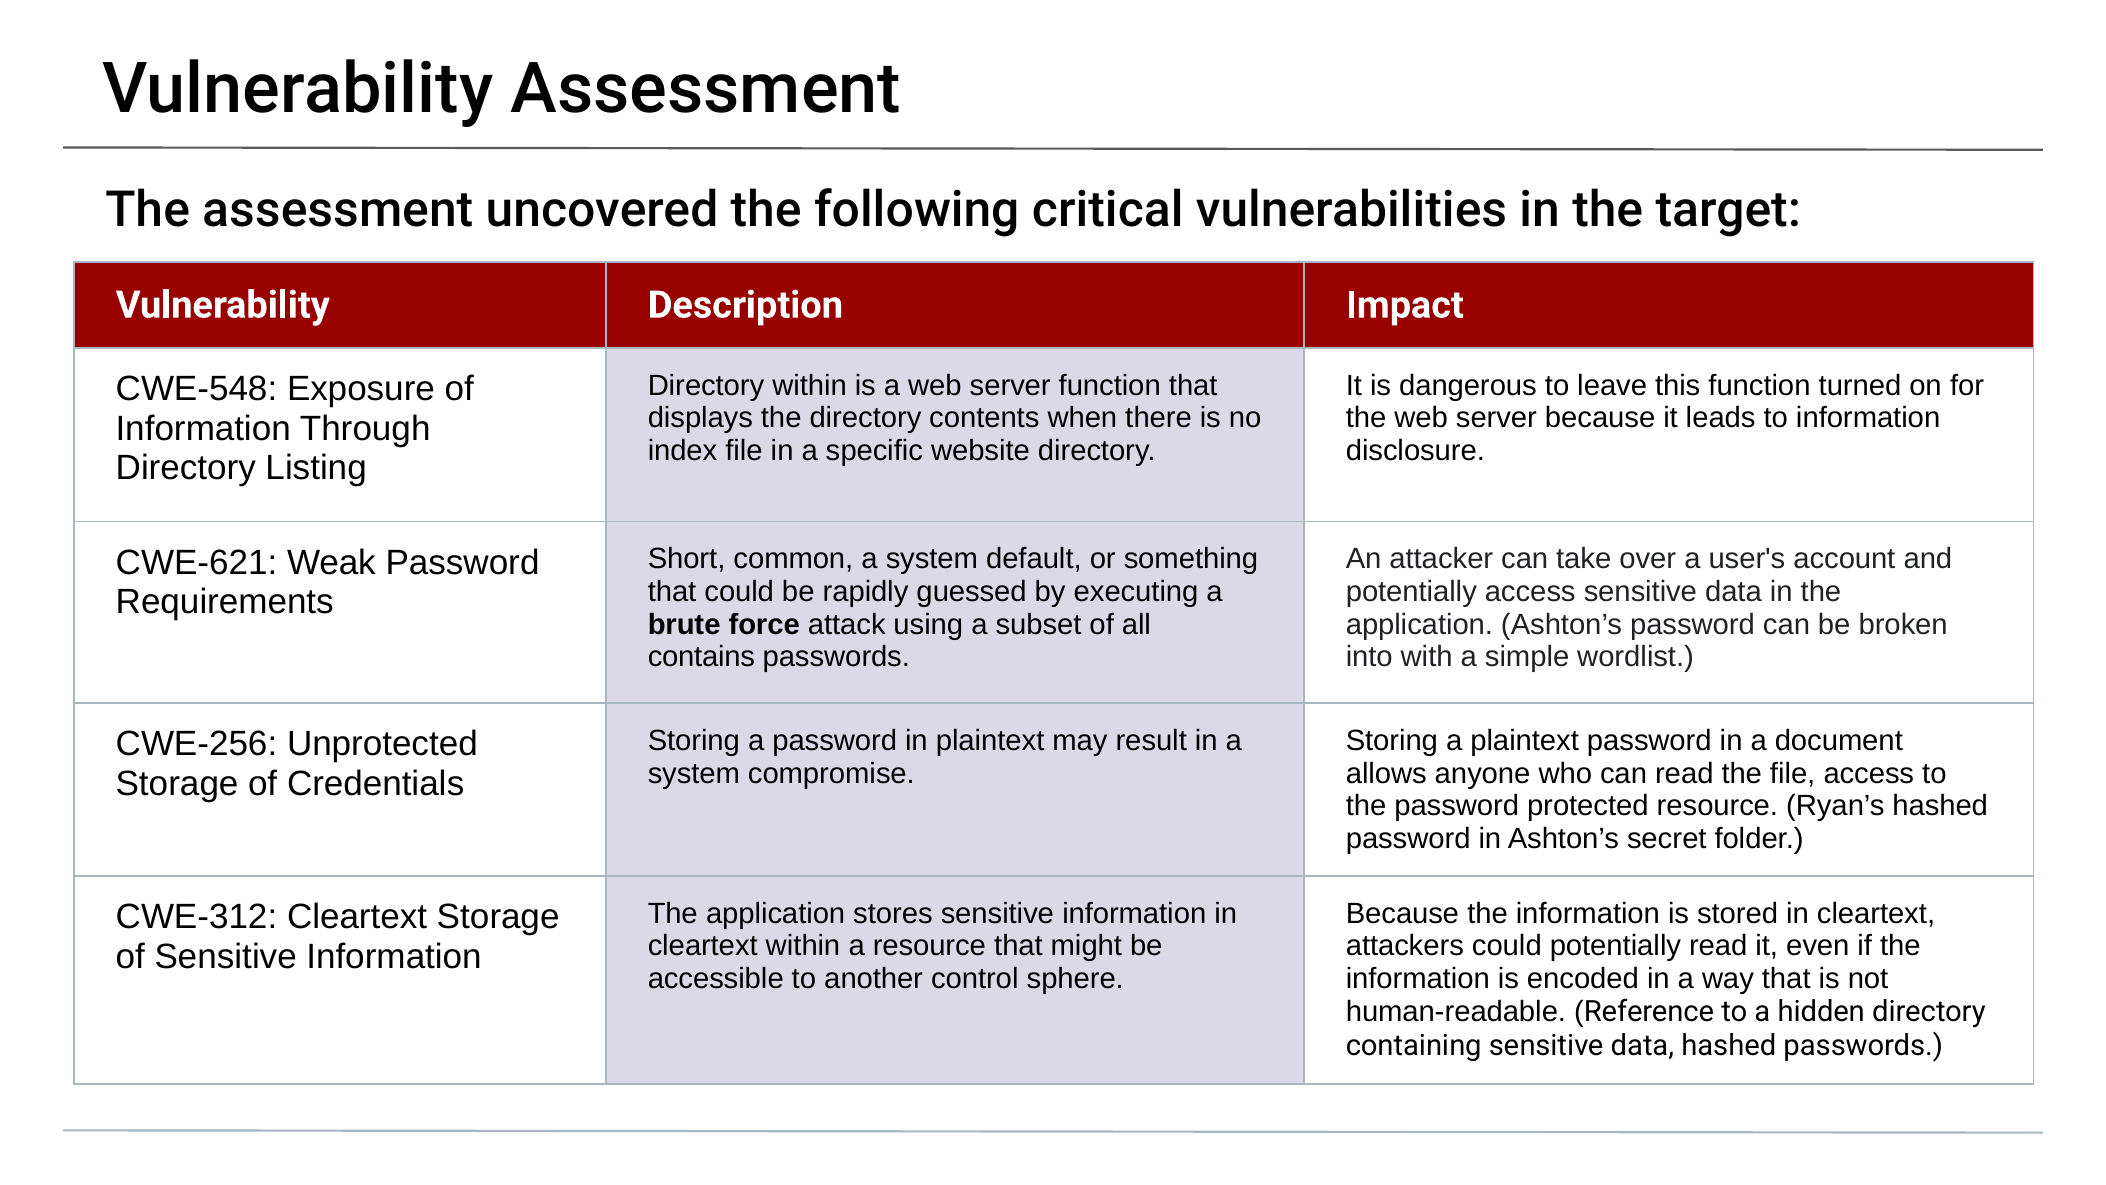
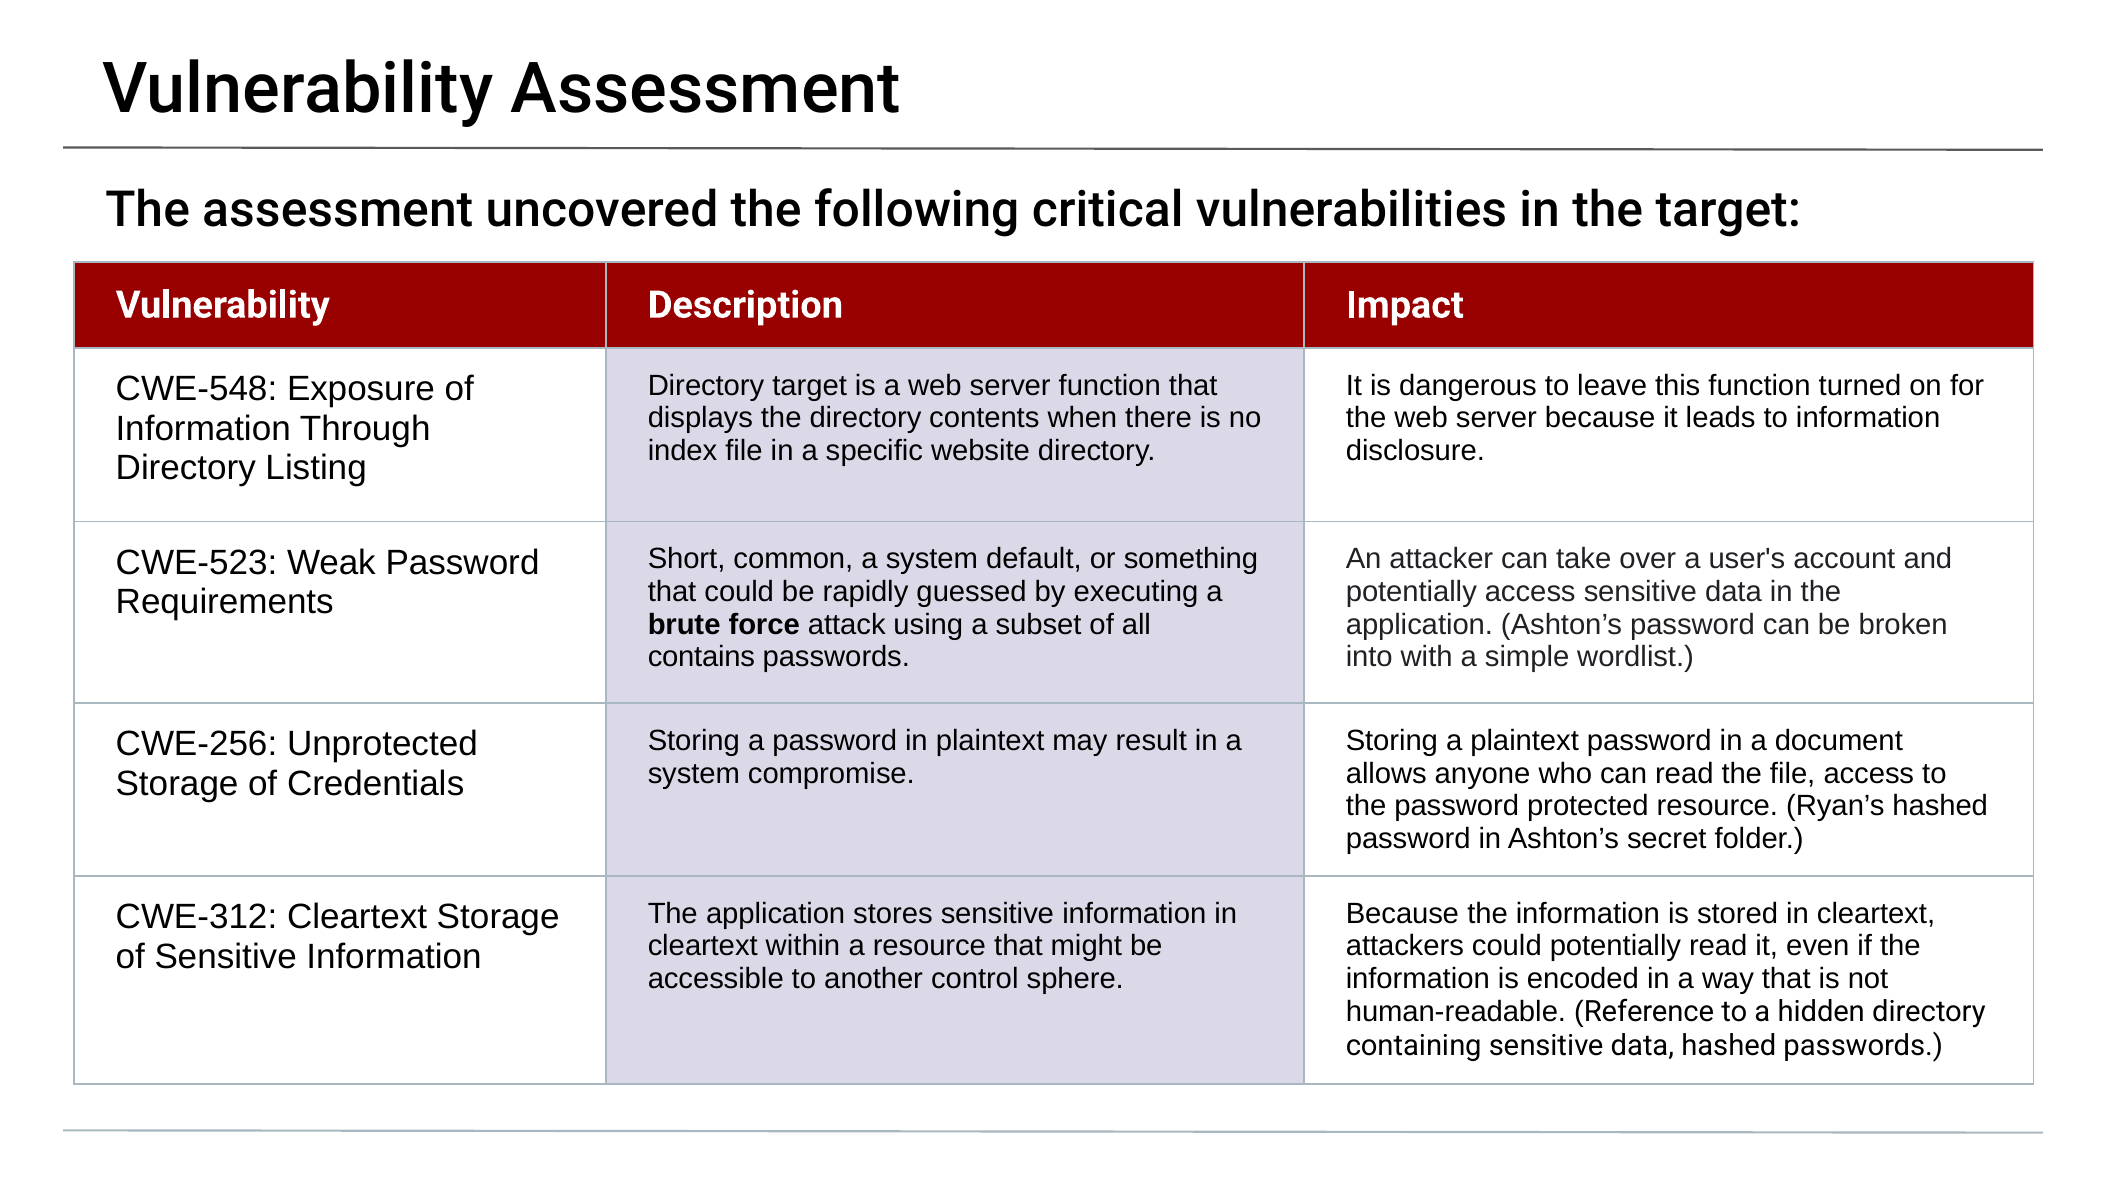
Directory within: within -> target (810, 385)
CWE-621: CWE-621 -> CWE-523 (196, 563)
